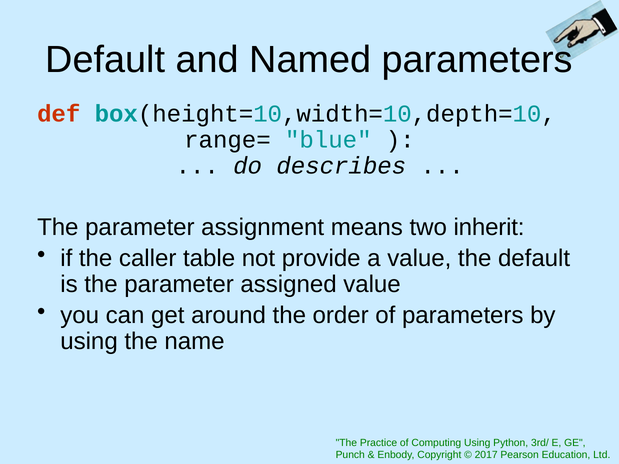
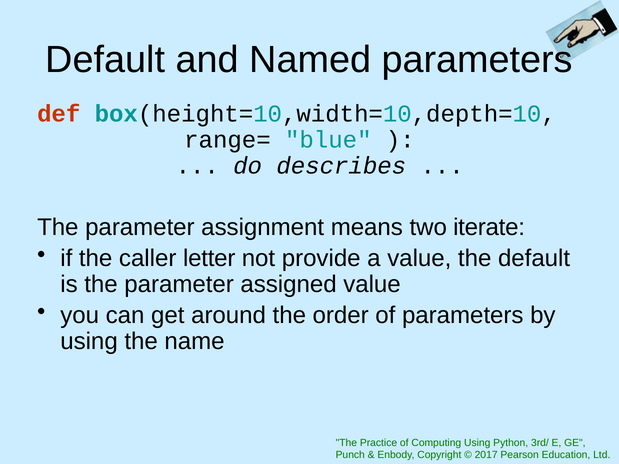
inherit: inherit -> iterate (489, 228)
table: table -> letter (209, 258)
